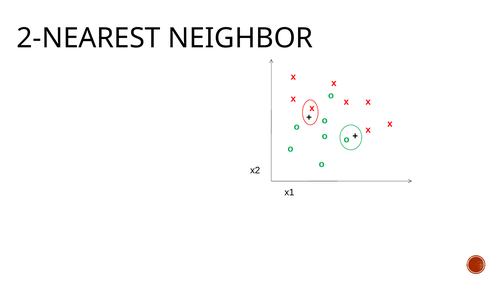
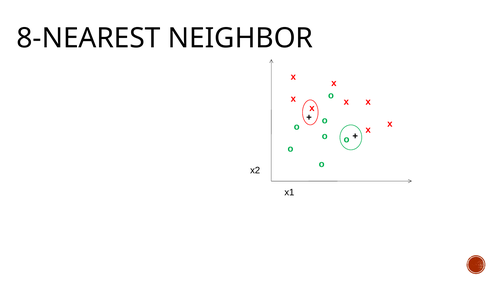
2-NEAREST: 2-NEAREST -> 8-NEAREST (89, 38)
